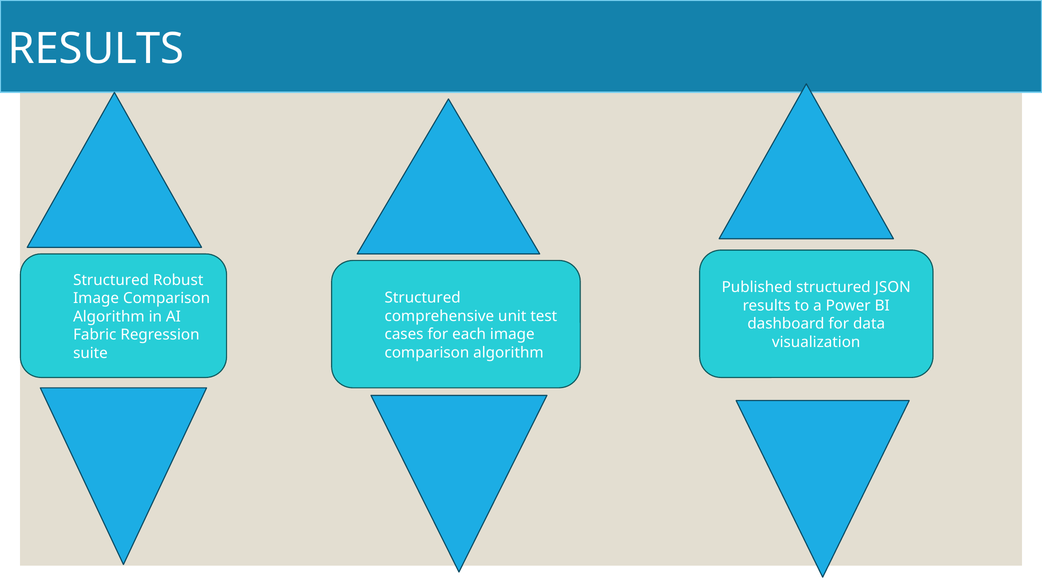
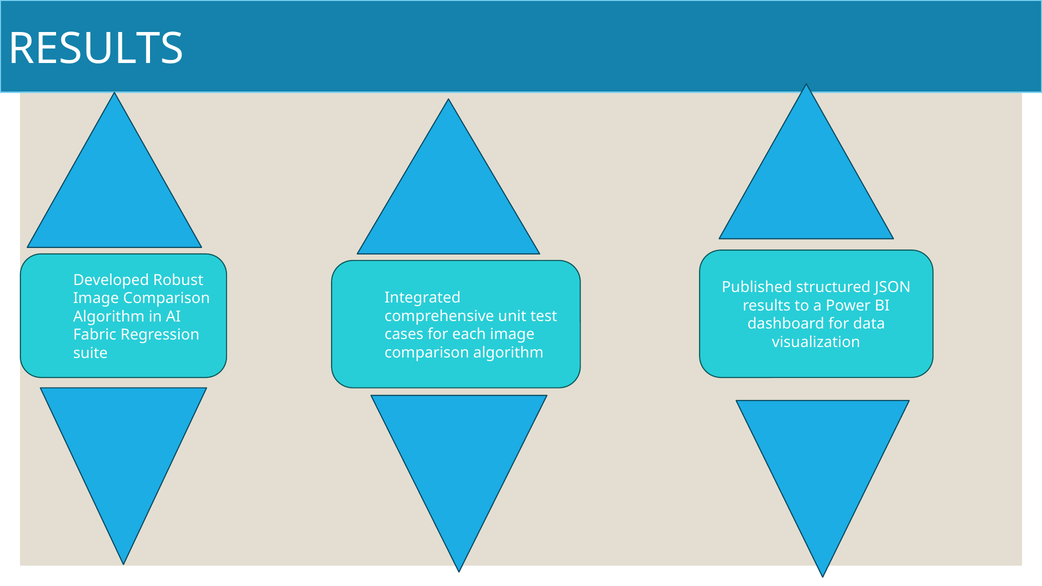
Structured: Structured -> Developed (111, 280)
Structured: Structured -> Integrated (423, 298)
